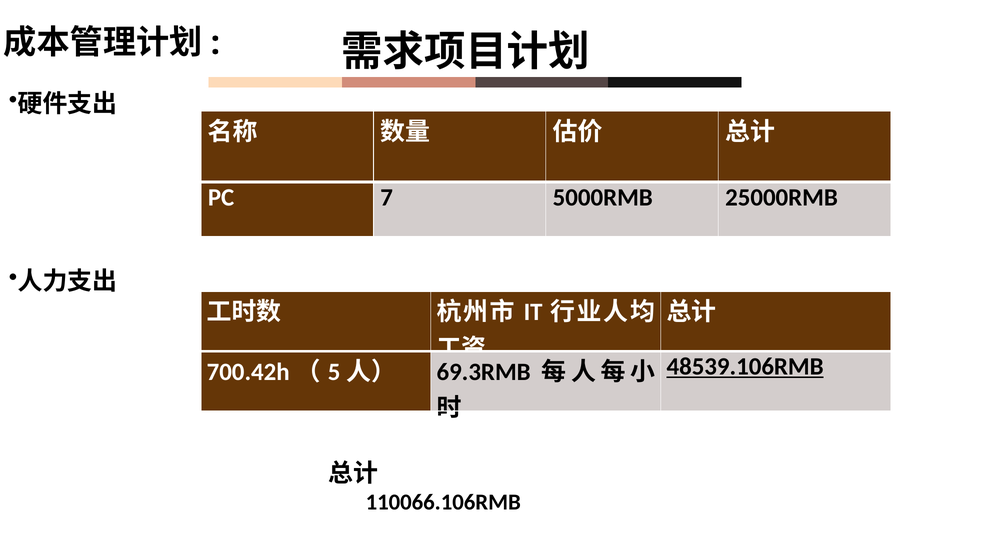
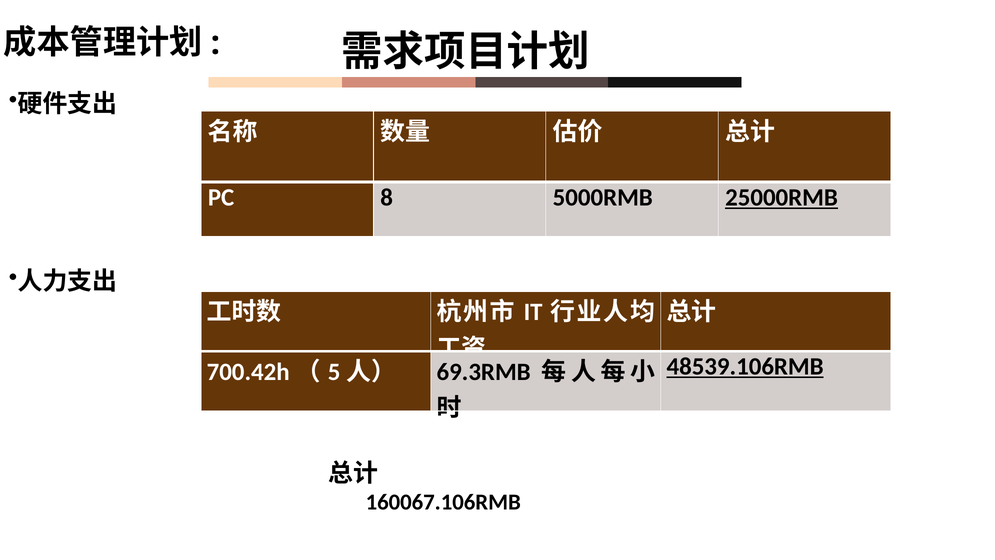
7: 7 -> 8 (387, 197)
25000RMB underline: none -> present (782, 197)
110066.106RMB: 110066.106RMB -> 160067.106RMB (443, 502)
